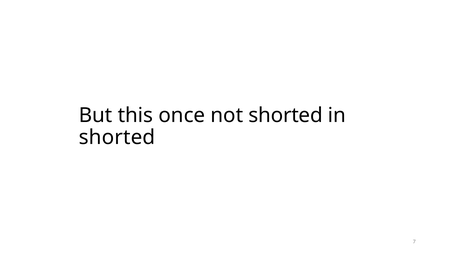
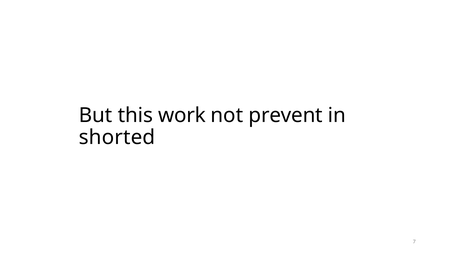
once: once -> work (182, 115)
not shorted: shorted -> prevent (286, 115)
